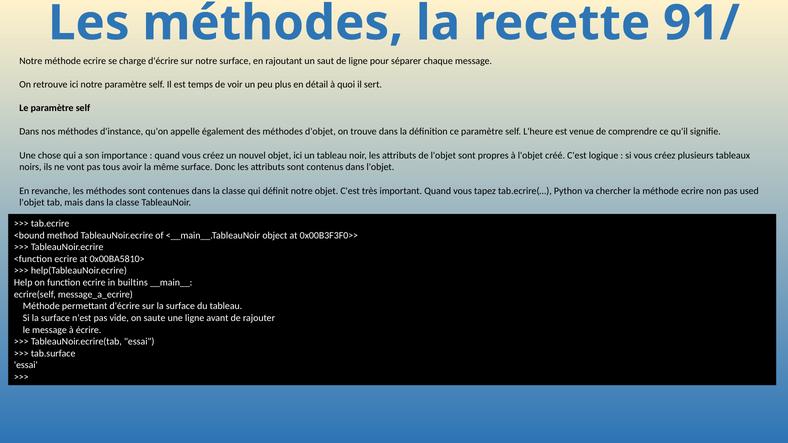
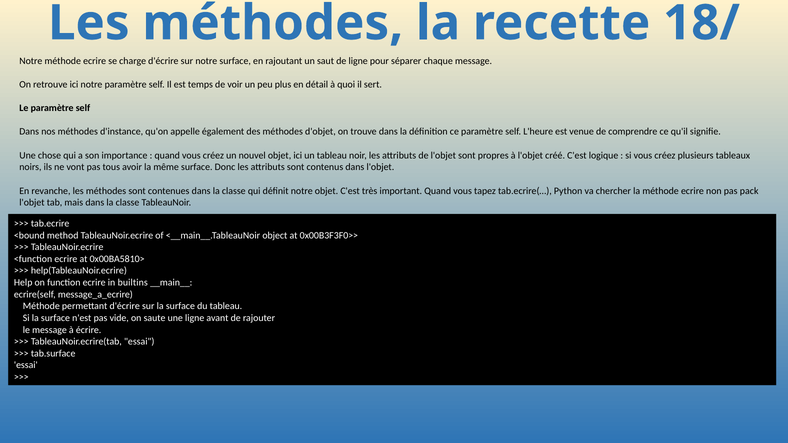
91/: 91/ -> 18/ (701, 23)
used: used -> pack (749, 191)
